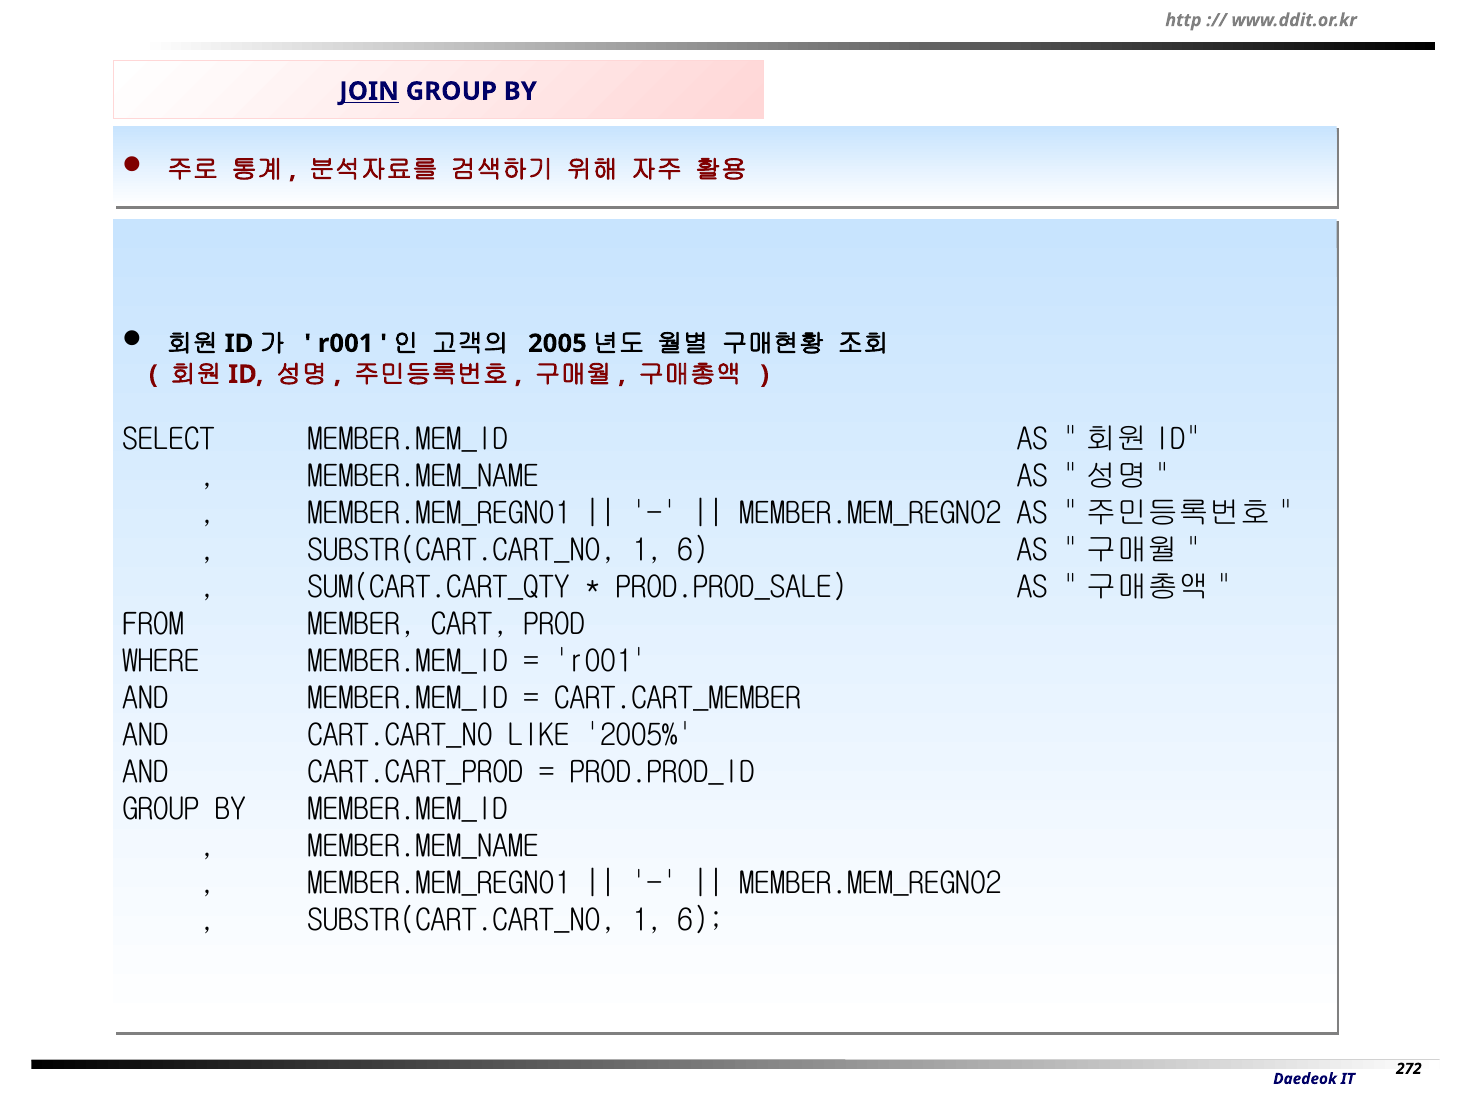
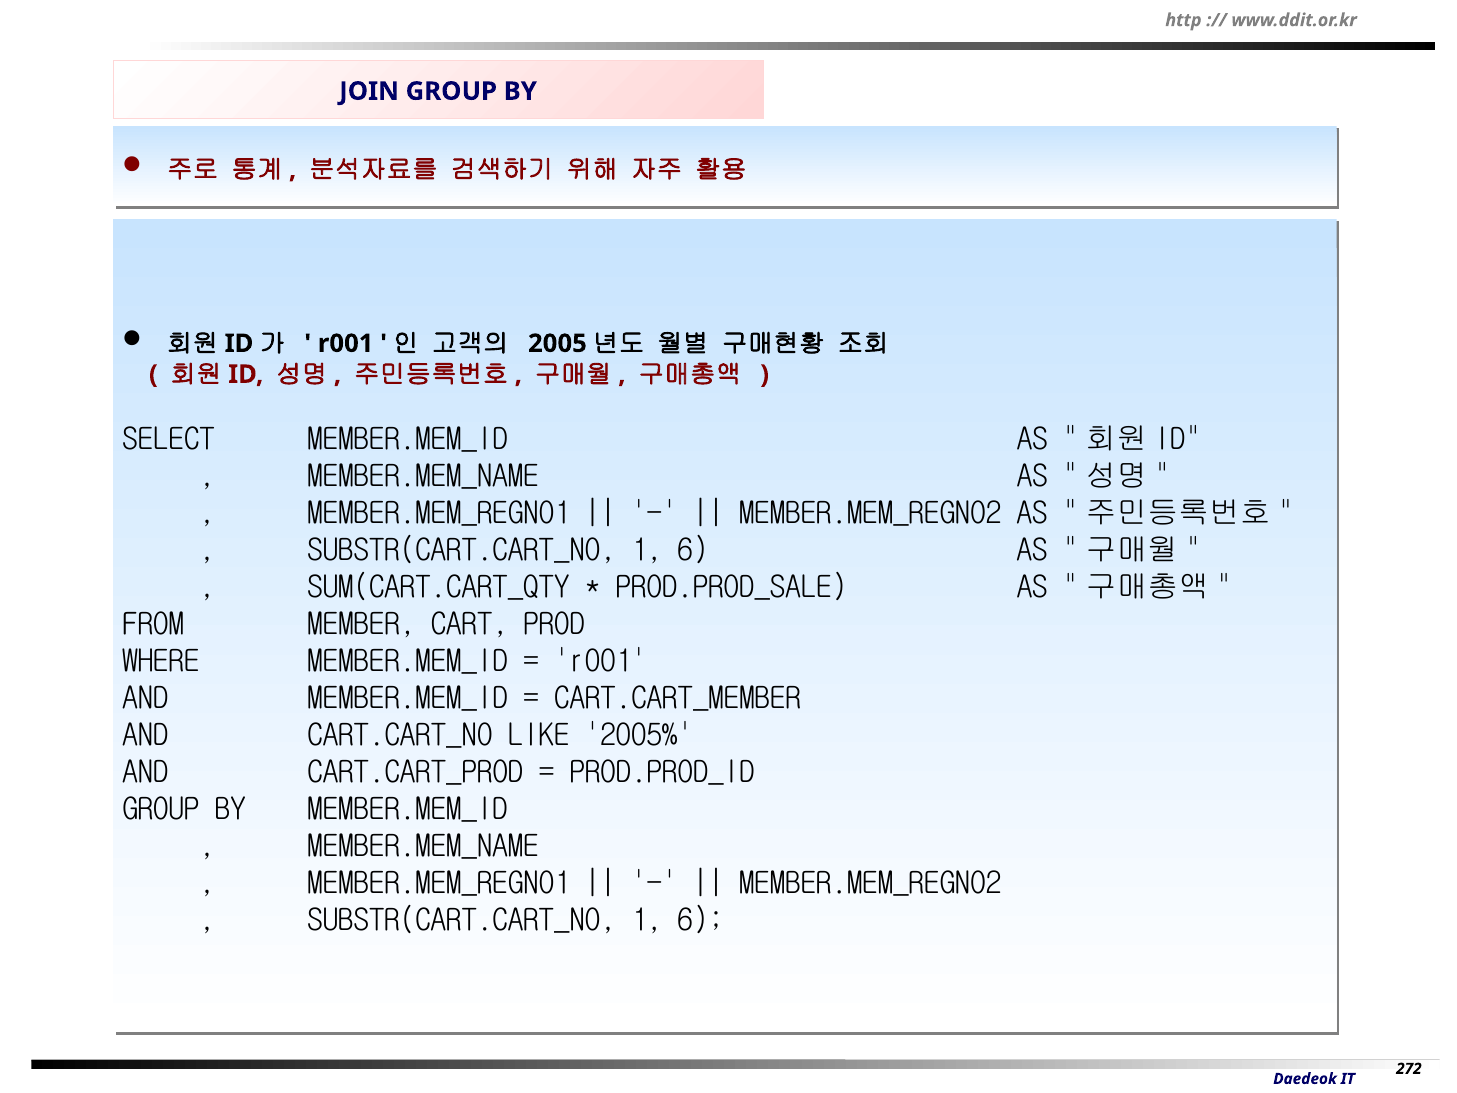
JOIN underline: present -> none (369, 91)
